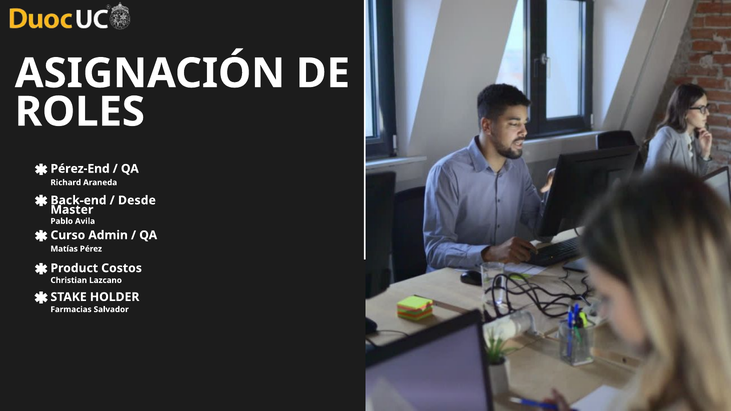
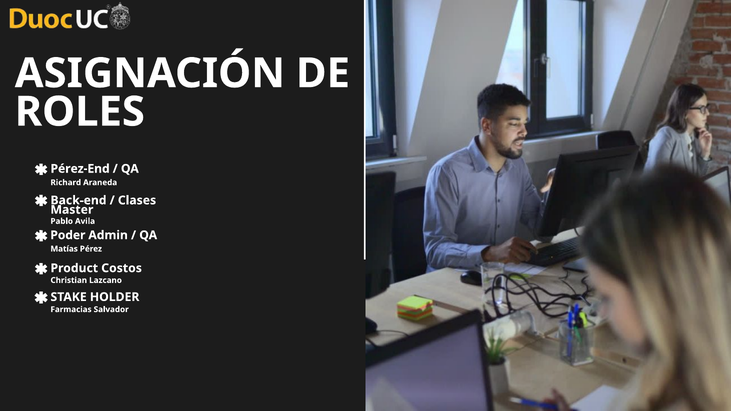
Desde: Desde -> Clases (137, 200)
Curso: Curso -> Poder (68, 235)
